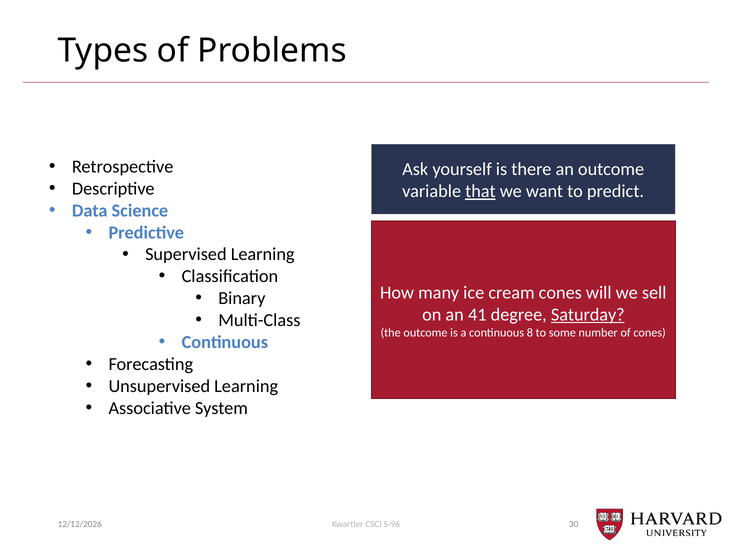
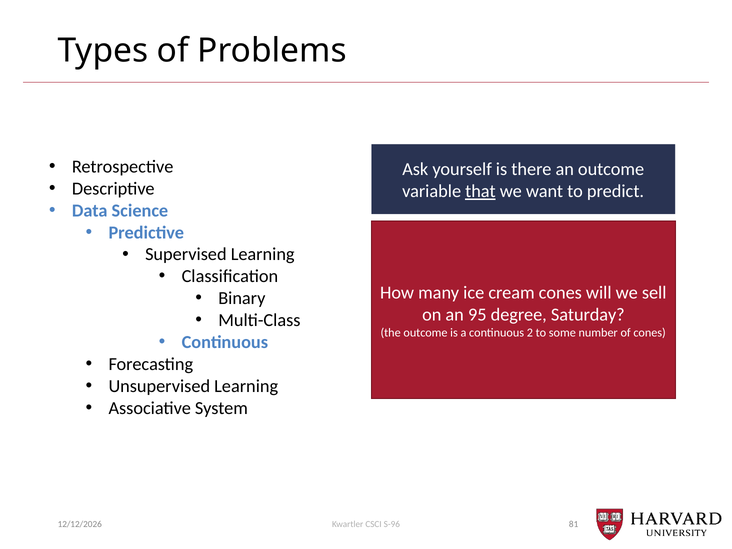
41: 41 -> 95 (477, 315)
Saturday underline: present -> none (588, 315)
8: 8 -> 2 (530, 333)
30: 30 -> 81 (574, 524)
